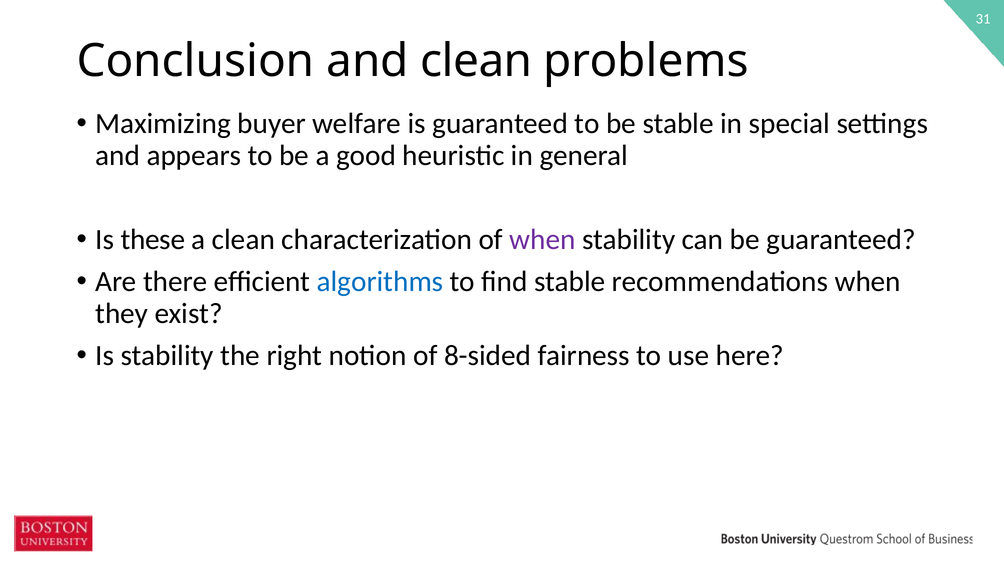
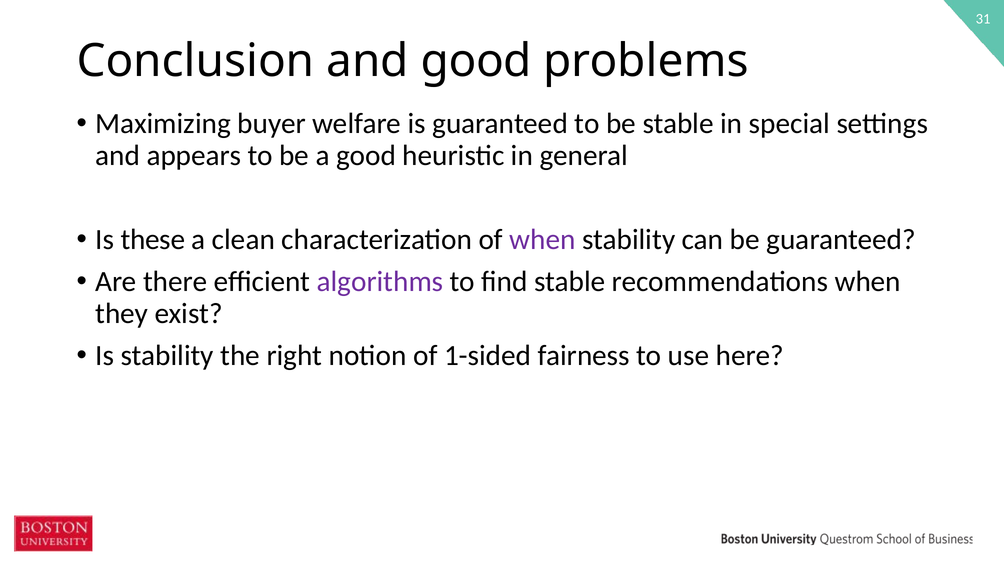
and clean: clean -> good (476, 61)
algorithms colour: blue -> purple (380, 282)
8-sided: 8-sided -> 1-sided (488, 355)
